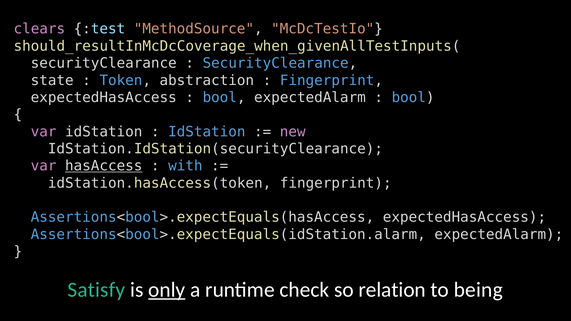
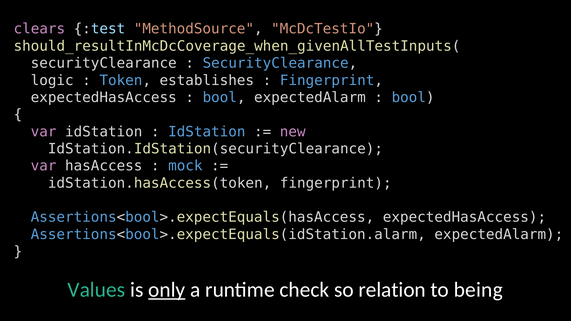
state: state -> logic (52, 80)
abstraction: abstraction -> establishes (207, 80)
hasAccess underline: present -> none (104, 166)
with: with -> mock (185, 166)
Satisfy: Satisfy -> Values (96, 290)
